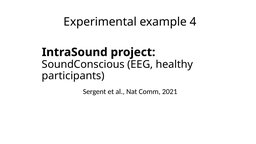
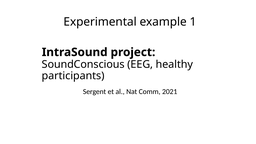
4: 4 -> 1 (193, 22)
